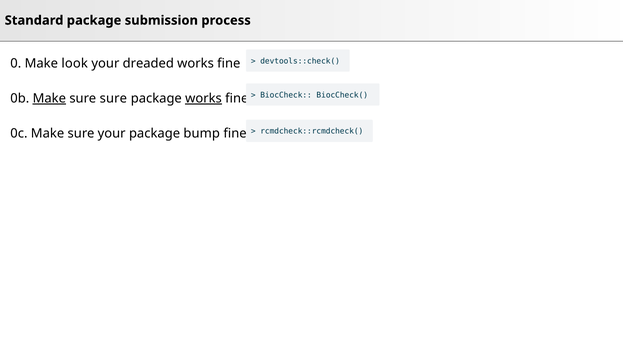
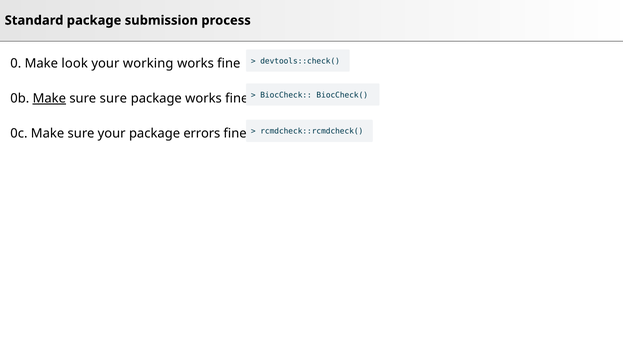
dreaded: dreaded -> working (148, 63)
works underline: present -> none (204, 99)
bump: bump -> errors (202, 134)
